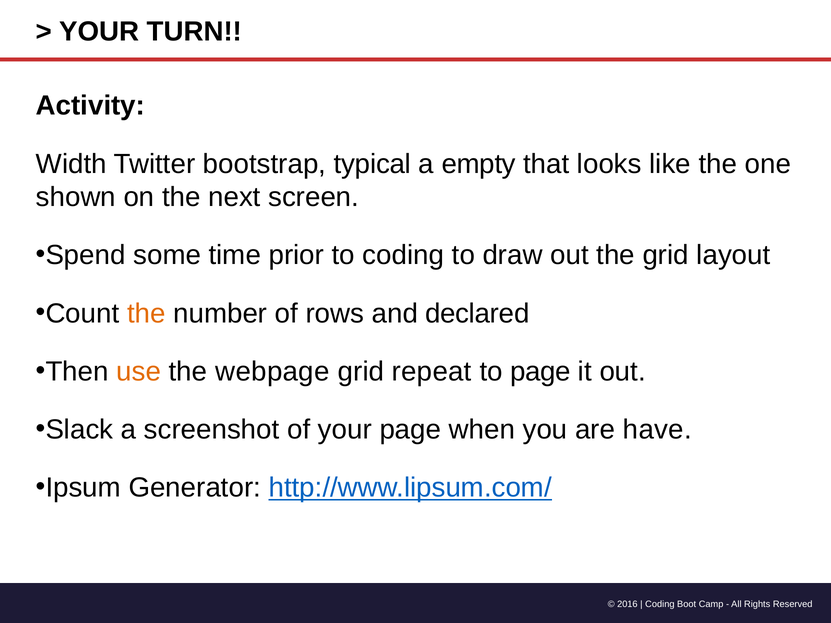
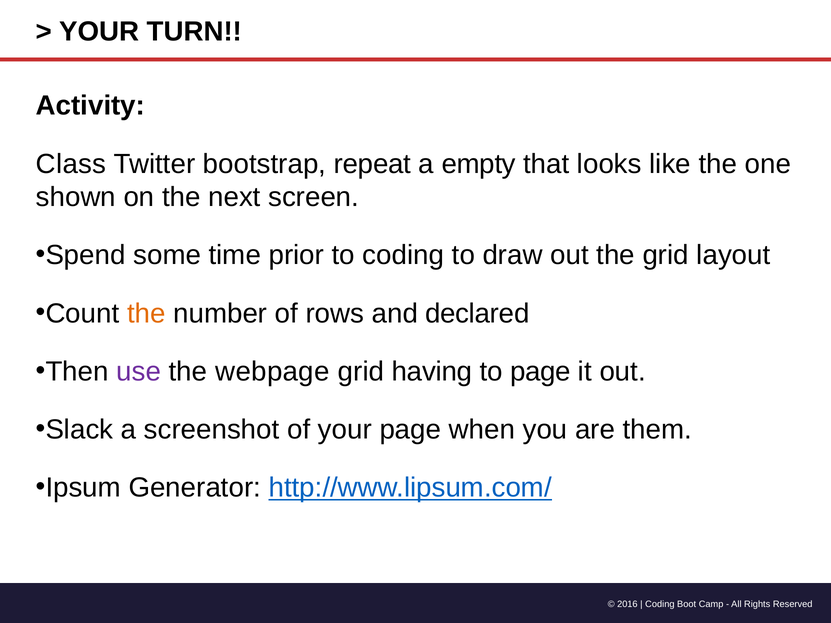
Width: Width -> Class (71, 164)
typical: typical -> repeat (372, 164)
use colour: orange -> purple (139, 372)
repeat: repeat -> having (432, 372)
have: have -> them (657, 430)
